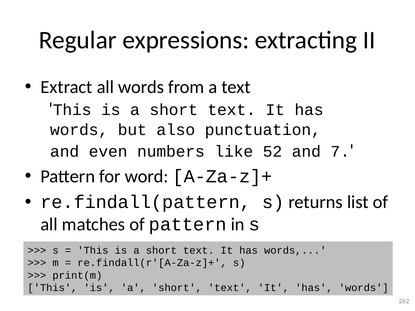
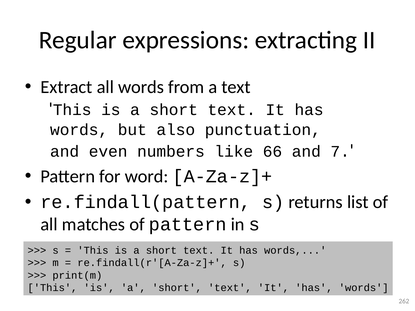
52: 52 -> 66 (272, 151)
